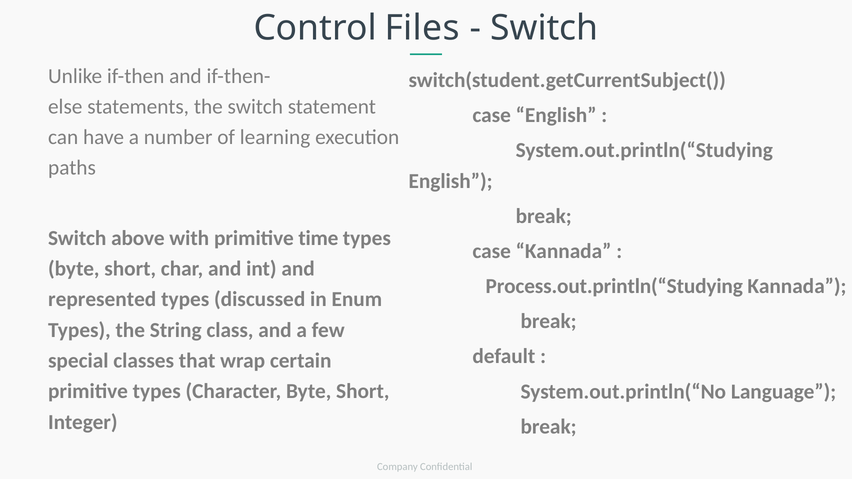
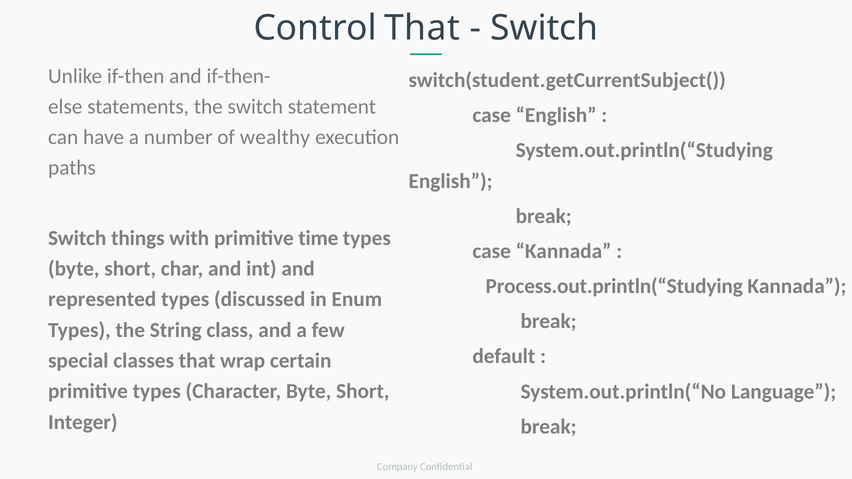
Control Files: Files -> That (422, 28)
learning: learning -> wealthy (275, 137)
above: above -> things (138, 238)
